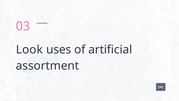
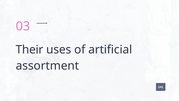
Look: Look -> Their (30, 49)
